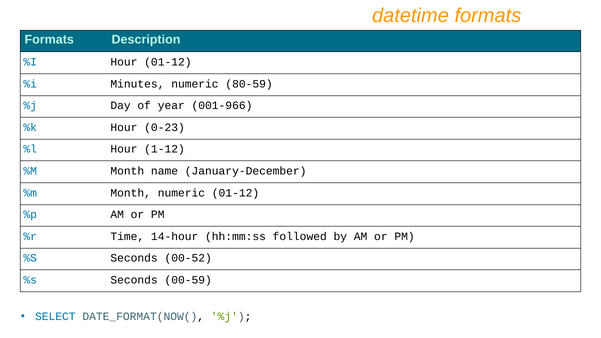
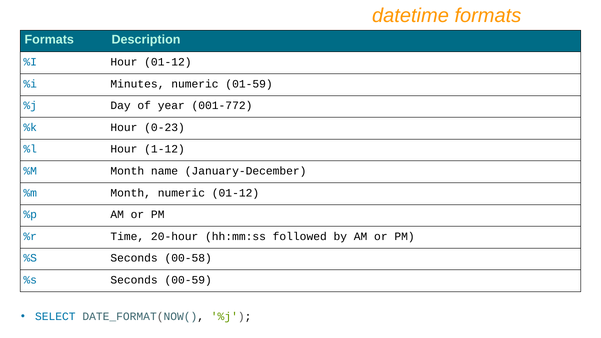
80-59: 80-59 -> 01-59 (249, 84)
001-966: 001-966 -> 001-772 (222, 106)
14-hour: 14-hour -> 20-hour (175, 236)
00-52: 00-52 -> 00-58 (188, 258)
